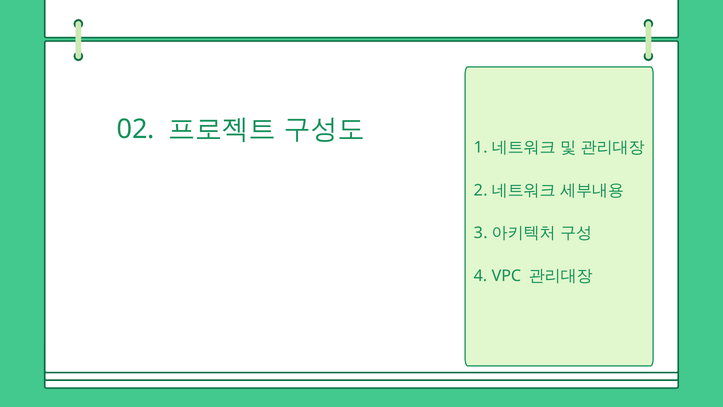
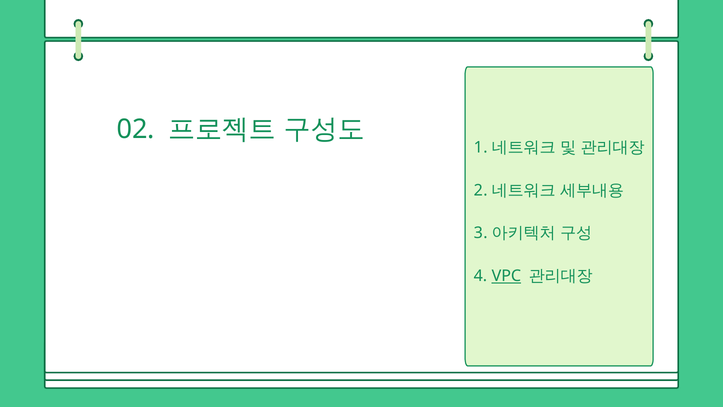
VPC underline: none -> present (506, 276)
